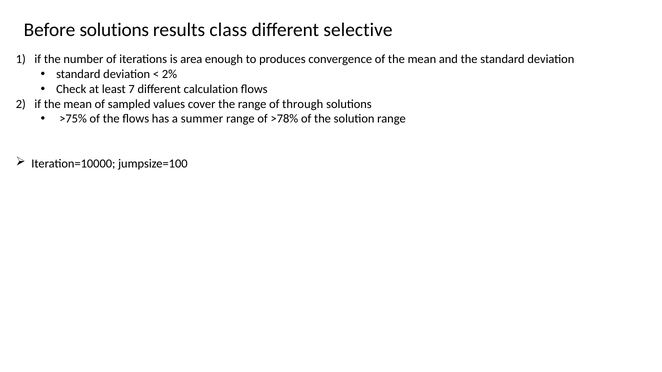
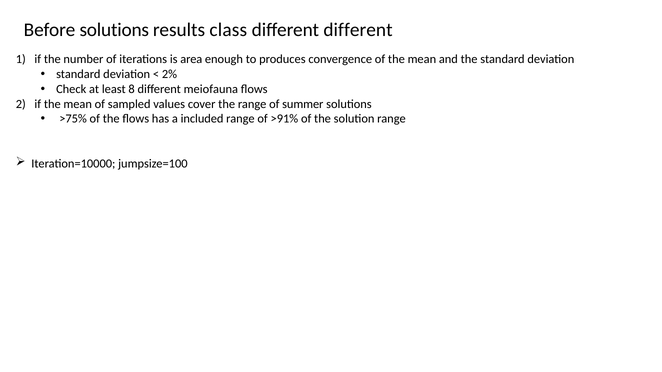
different selective: selective -> different (358, 30)
7: 7 -> 8 (132, 89)
calculation: calculation -> meiofauna (211, 89)
through: through -> summer (303, 104)
summer: summer -> included (202, 119)
>78%: >78% -> >91% (284, 119)
